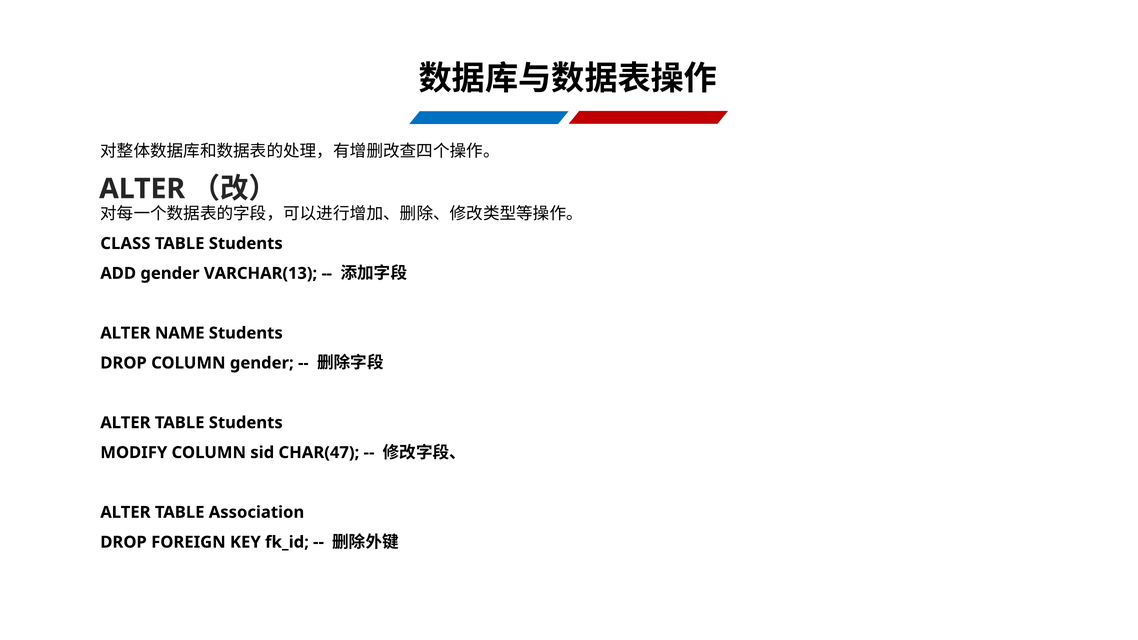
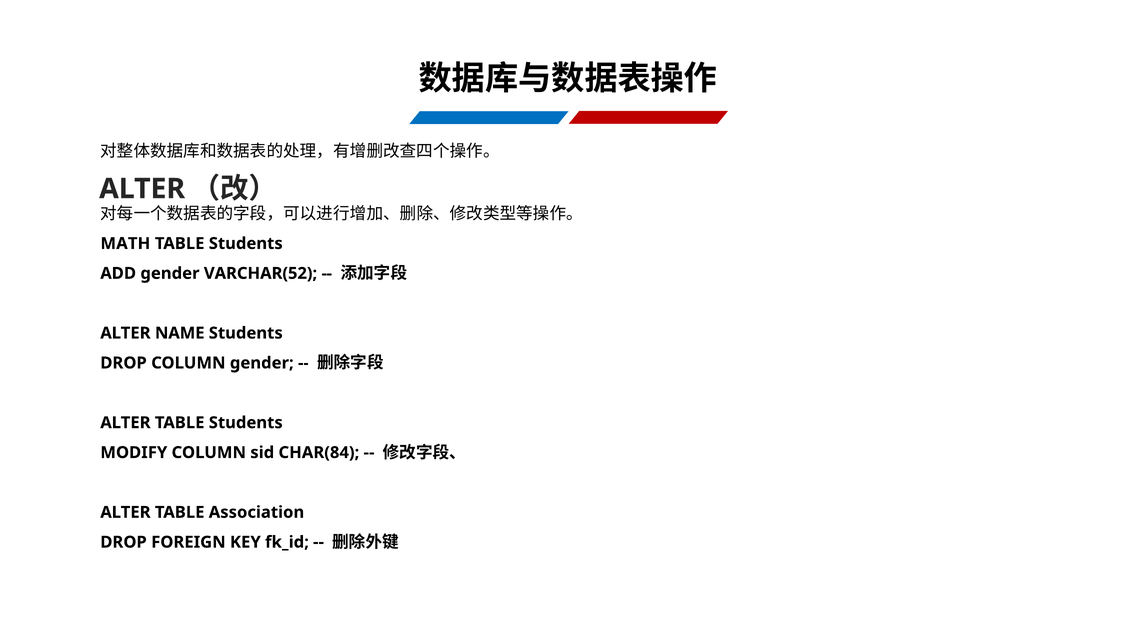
CLASS: CLASS -> MATH (125, 244)
VARCHAR(13: VARCHAR(13 -> VARCHAR(52 (261, 273)
CHAR(47: CHAR(47 -> CHAR(84 (319, 453)
